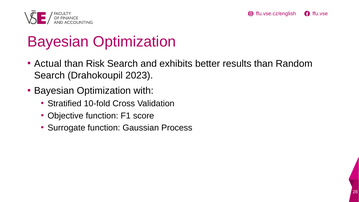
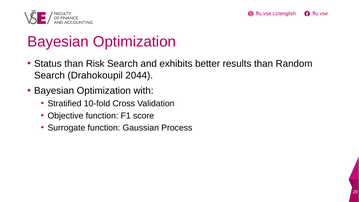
Actual: Actual -> Status (48, 64)
2023: 2023 -> 2044 (139, 75)
